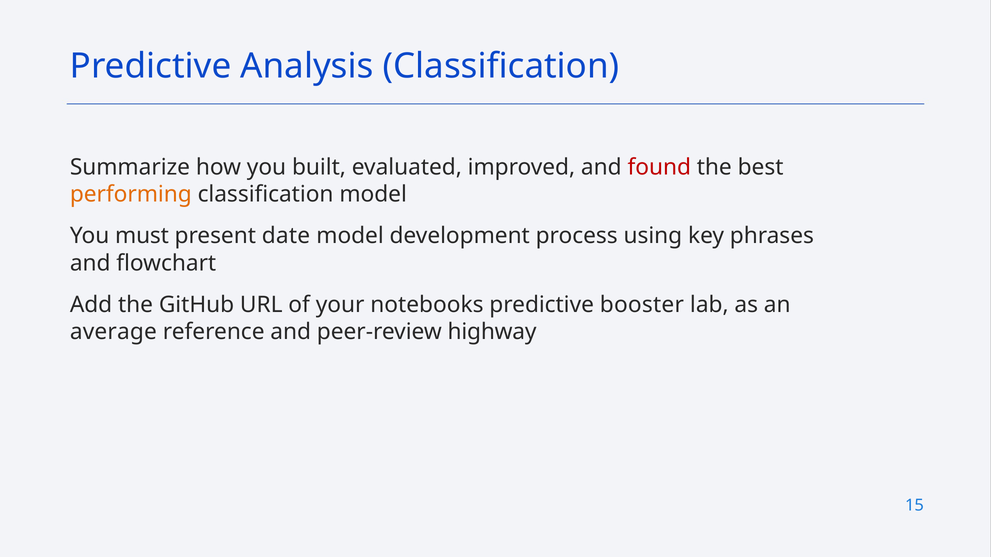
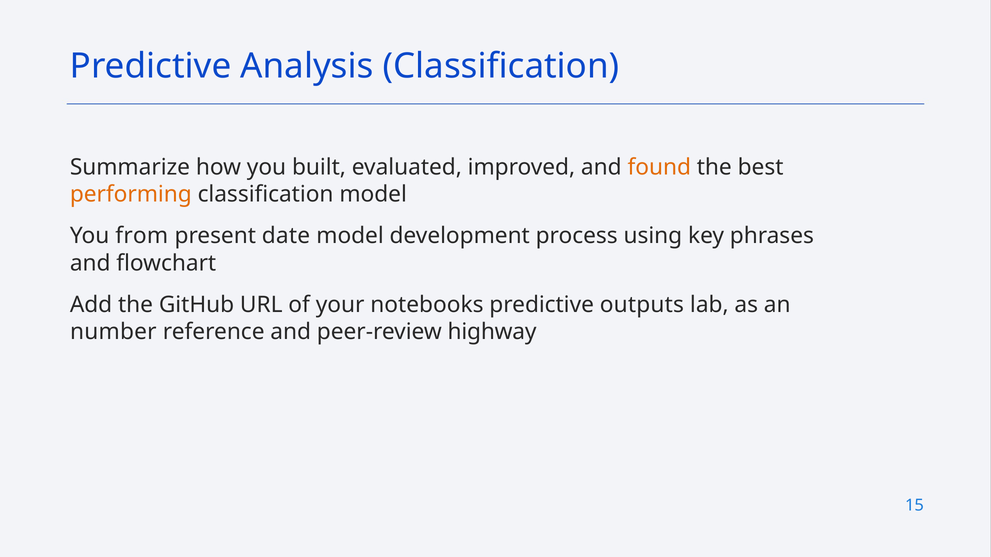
found colour: red -> orange (659, 167)
must: must -> from (142, 236)
booster: booster -> outputs (642, 305)
average: average -> number (113, 332)
